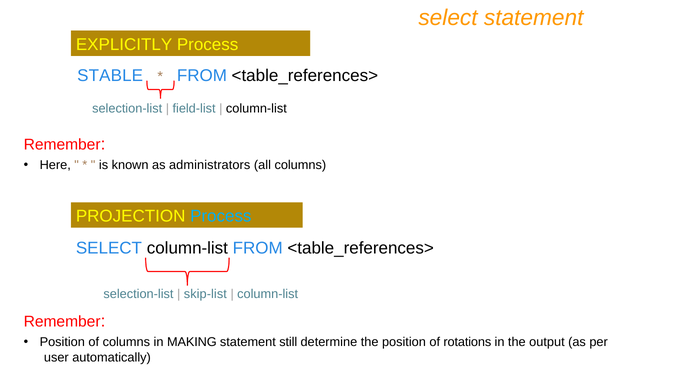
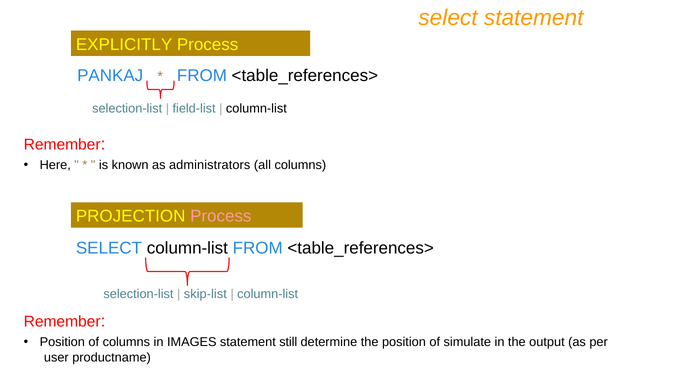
STABLE: STABLE -> PANKAJ (110, 76)
Process colour: light blue -> pink (221, 216)
MAKING: MAKING -> IMAGES (192, 343)
rotations: rotations -> simulate (467, 343)
automatically: automatically -> productname (112, 358)
